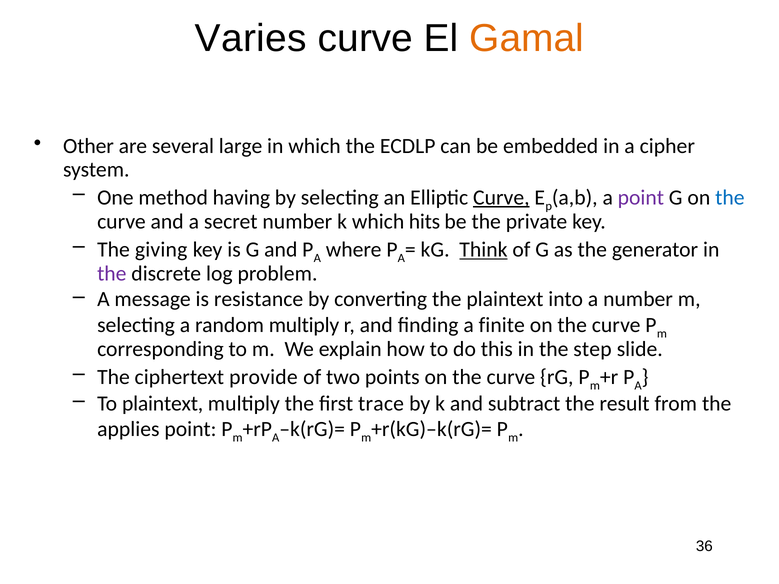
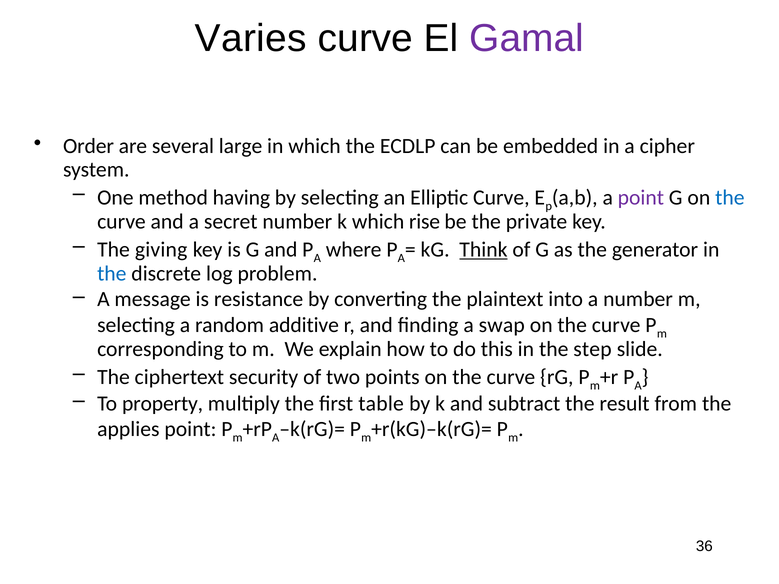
Gamal colour: orange -> purple (527, 38)
Other: Other -> Order (89, 146)
Curve underline: present -> none (501, 198)
hits: hits -> rise (424, 222)
the colour: purple -> blue (112, 274)
random multiply: multiply -> additive (304, 325)
finite: finite -> swap (502, 325)
provide: provide -> security (264, 377)
To plaintext: plaintext -> property (163, 404)
trace: trace -> table (381, 404)
